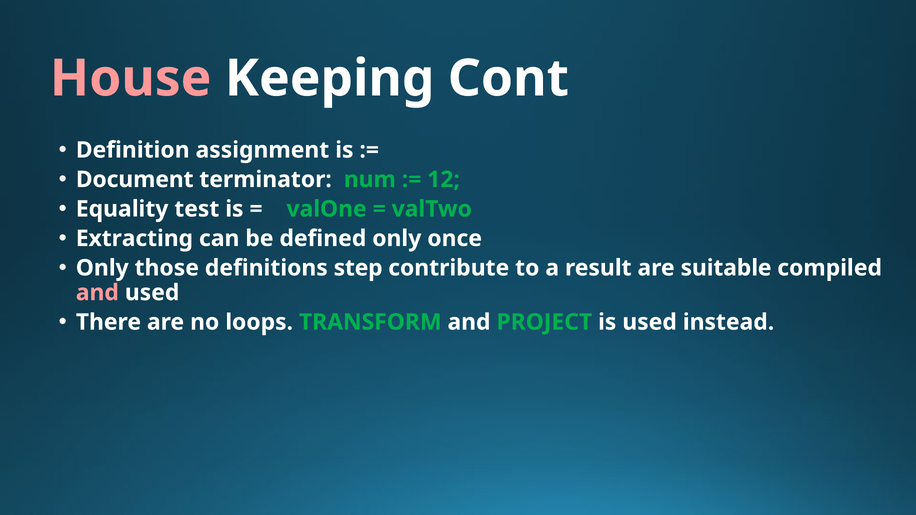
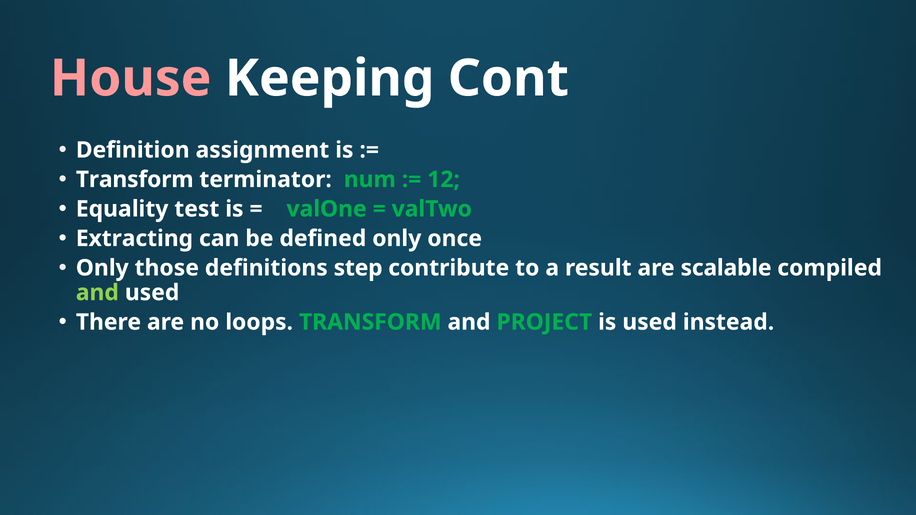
Document: Document -> Transform (135, 180)
suitable: suitable -> scalable (726, 268)
and colour: pink -> light green (97, 293)
